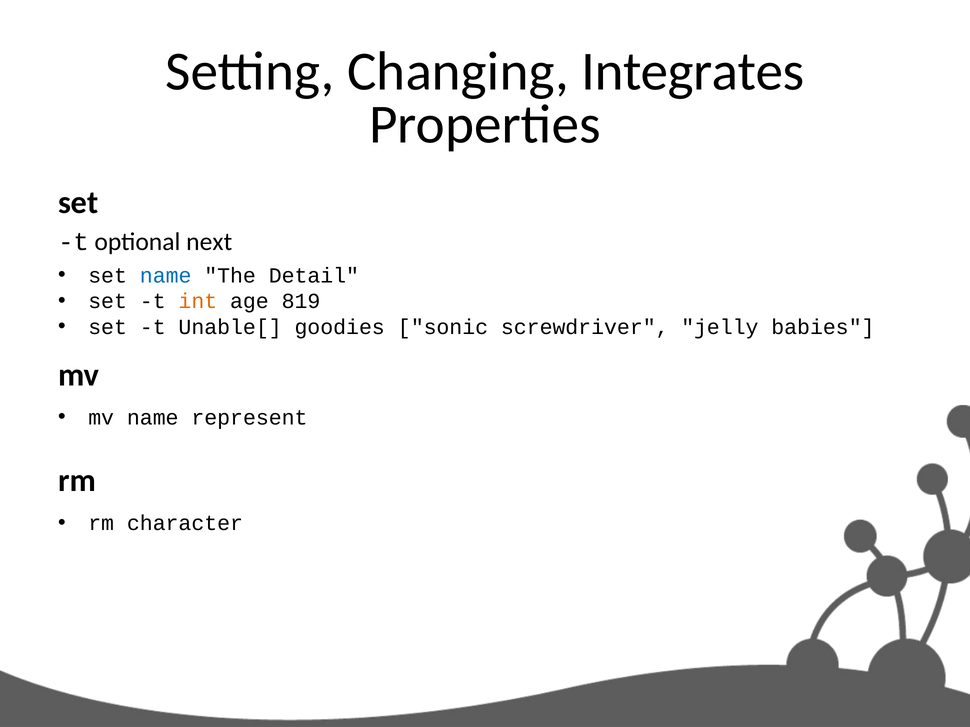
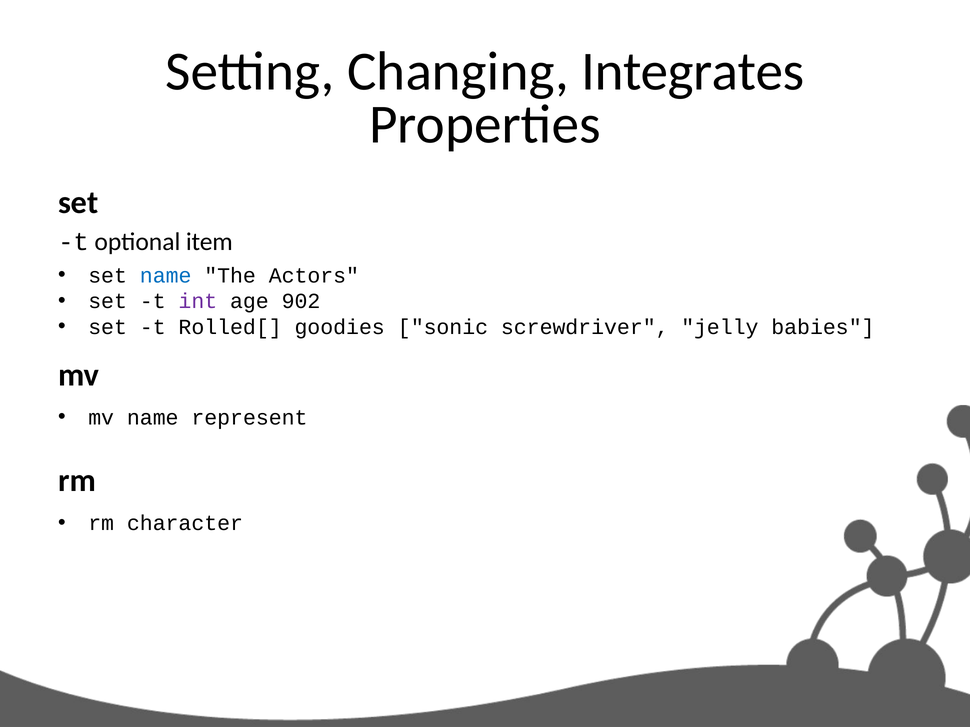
next: next -> item (209, 242)
Detail: Detail -> Actors (314, 276)
int colour: orange -> purple (198, 301)
819: 819 -> 902 (301, 301)
Unable[: Unable[ -> Rolled[ (230, 327)
